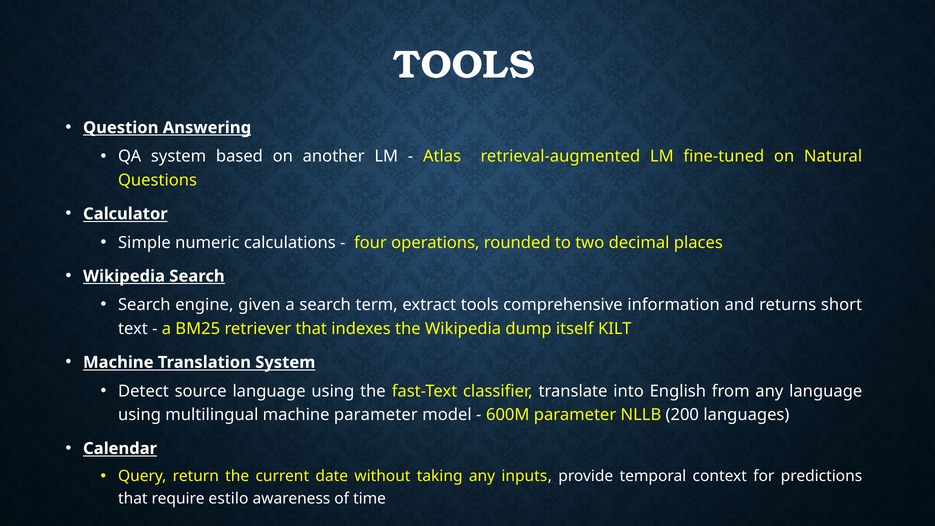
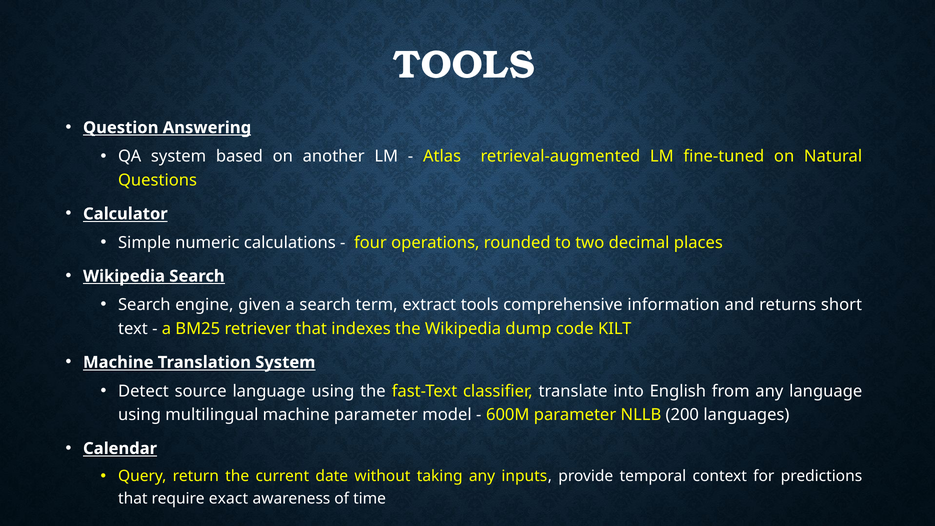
itself: itself -> code (575, 329)
estilo: estilo -> exact (228, 499)
